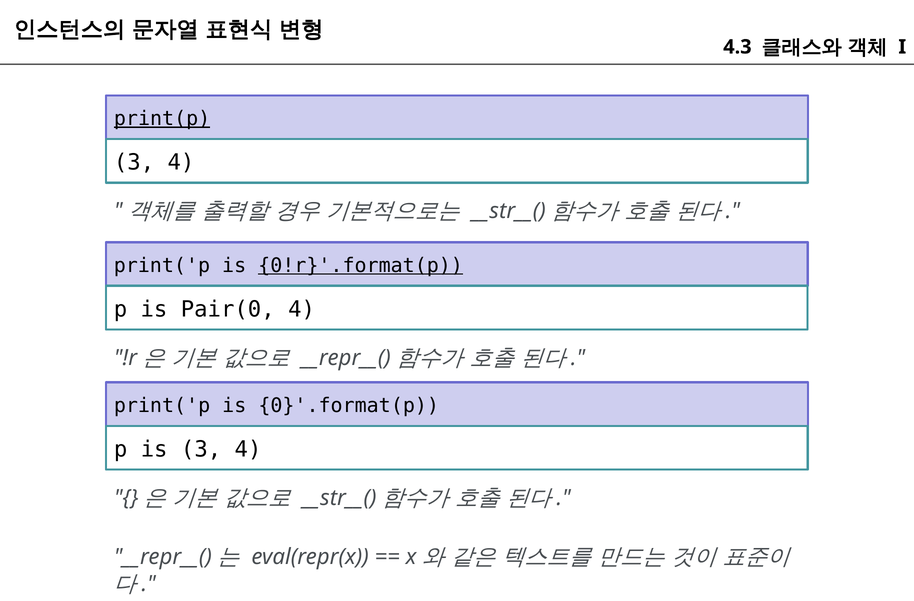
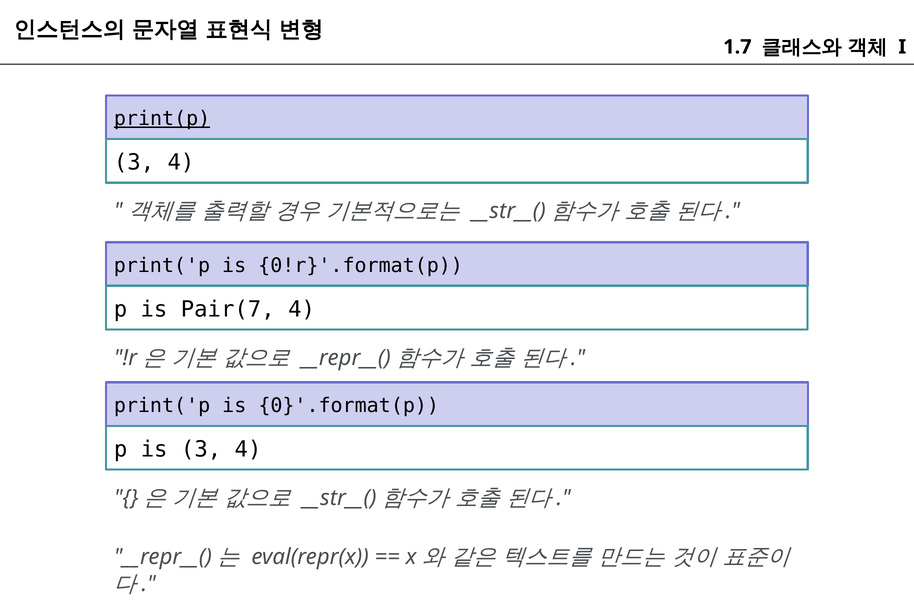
4.3: 4.3 -> 1.7 (737, 47)
0!r}'.format(p underline: present -> none (361, 265)
Pair(0: Pair(0 -> Pair(7 (228, 309)
